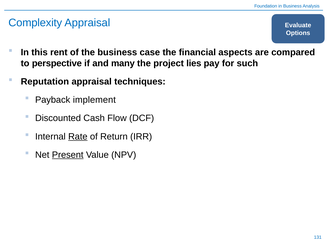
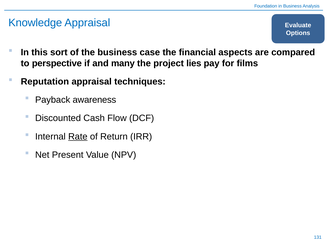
Complexity: Complexity -> Knowledge (35, 23)
rent: rent -> sort (59, 52)
such: such -> films (247, 63)
implement: implement -> awareness (94, 100)
Present underline: present -> none (68, 155)
